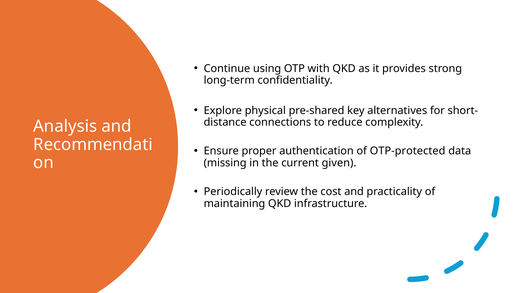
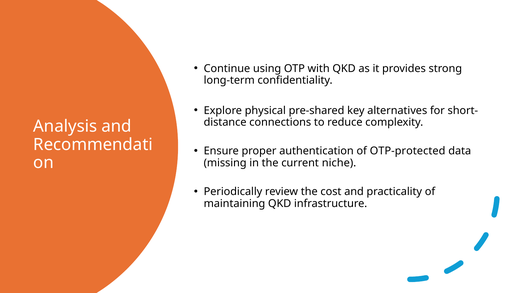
given: given -> niche (339, 163)
